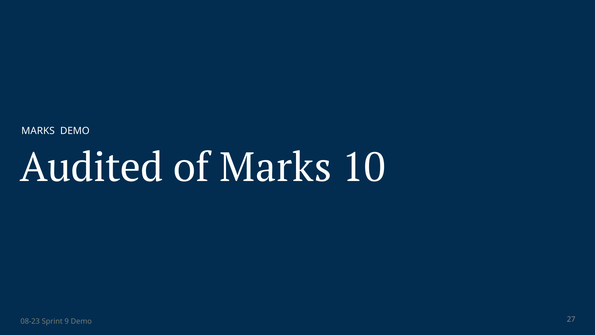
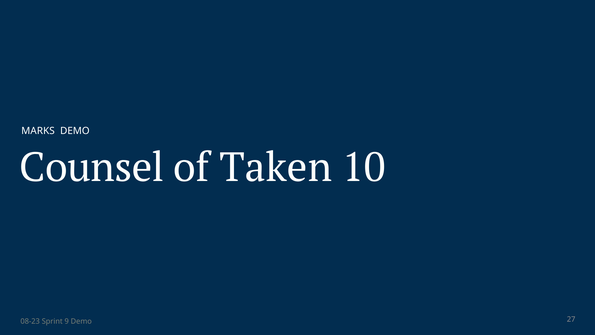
Audited: Audited -> Counsel (92, 167)
of Marks: Marks -> Taken (276, 167)
